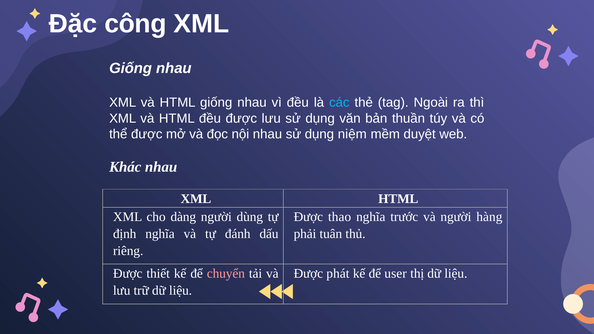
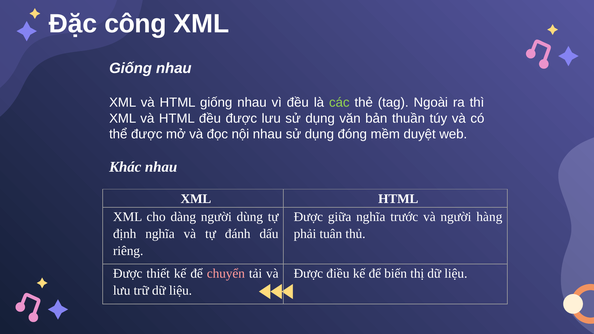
các colour: light blue -> light green (339, 103)
niệm: niệm -> đóng (352, 134)
thao: thao -> giữa (340, 217)
phát: phát -> điều (338, 274)
user: user -> biến (396, 274)
